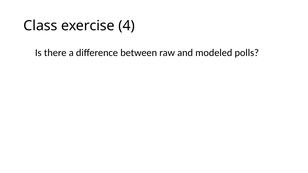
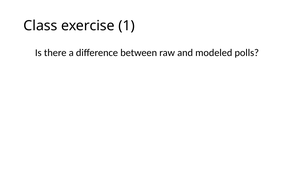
4: 4 -> 1 (127, 26)
